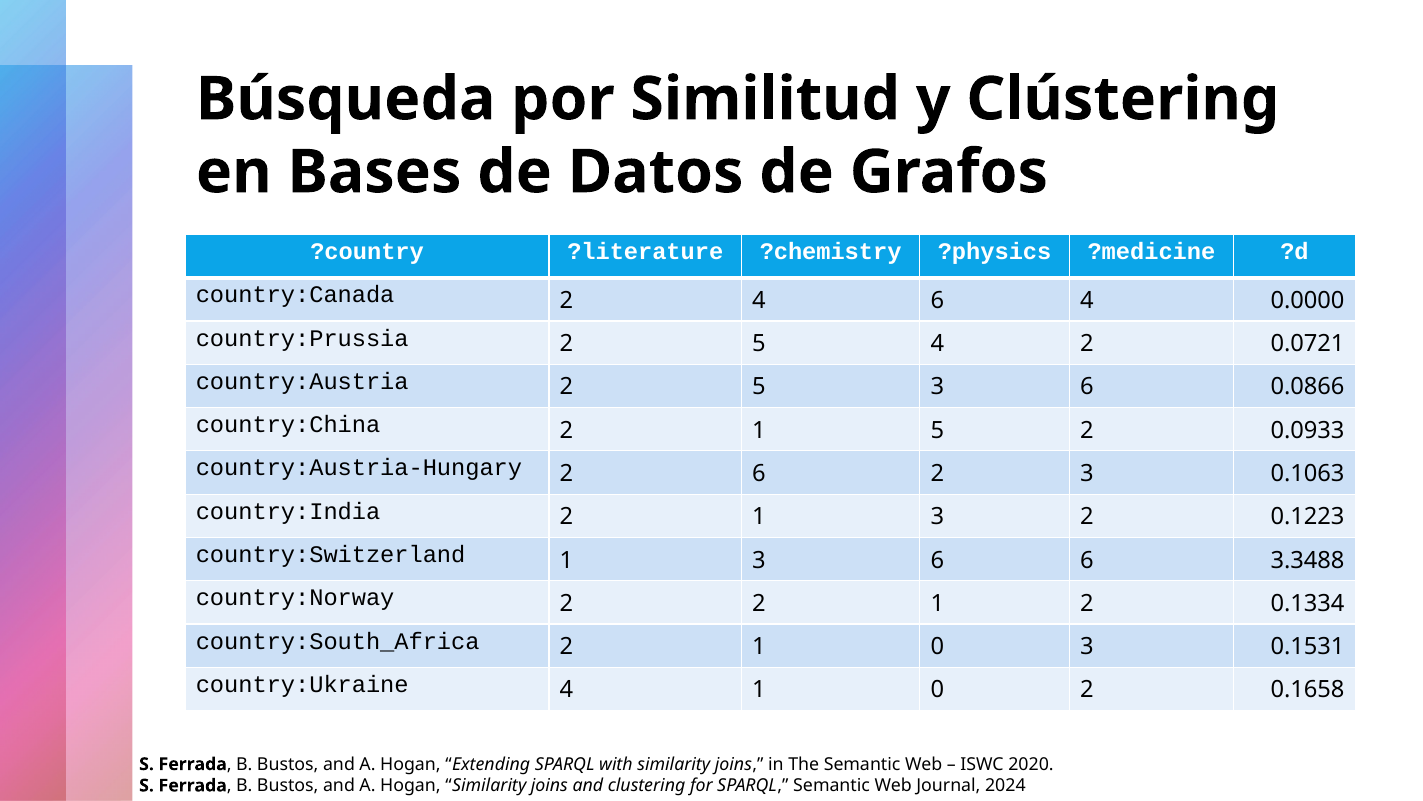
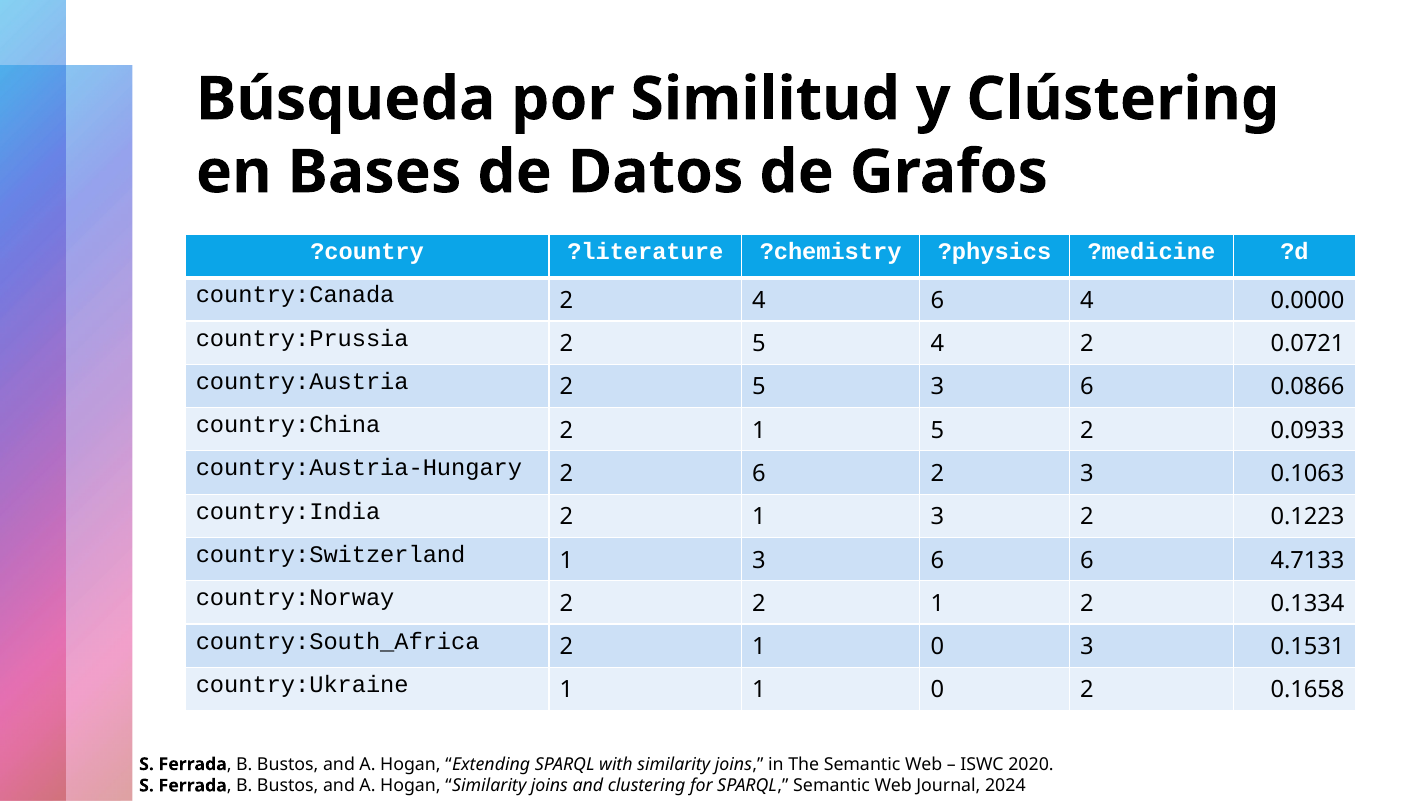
3.3488: 3.3488 -> 4.7133 (1308, 560)
country:Ukraine 4: 4 -> 1 (566, 690)
